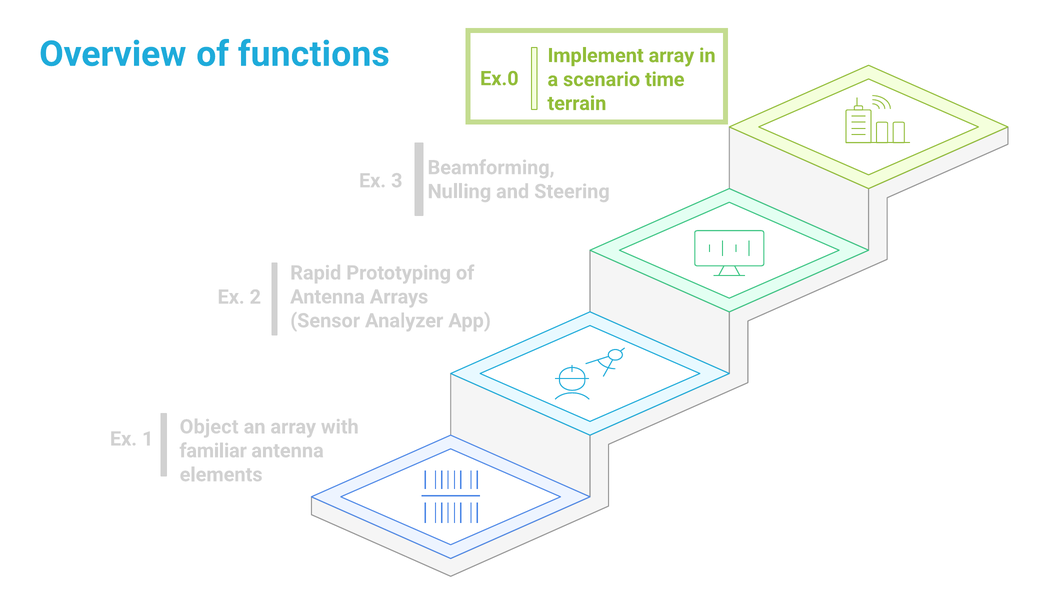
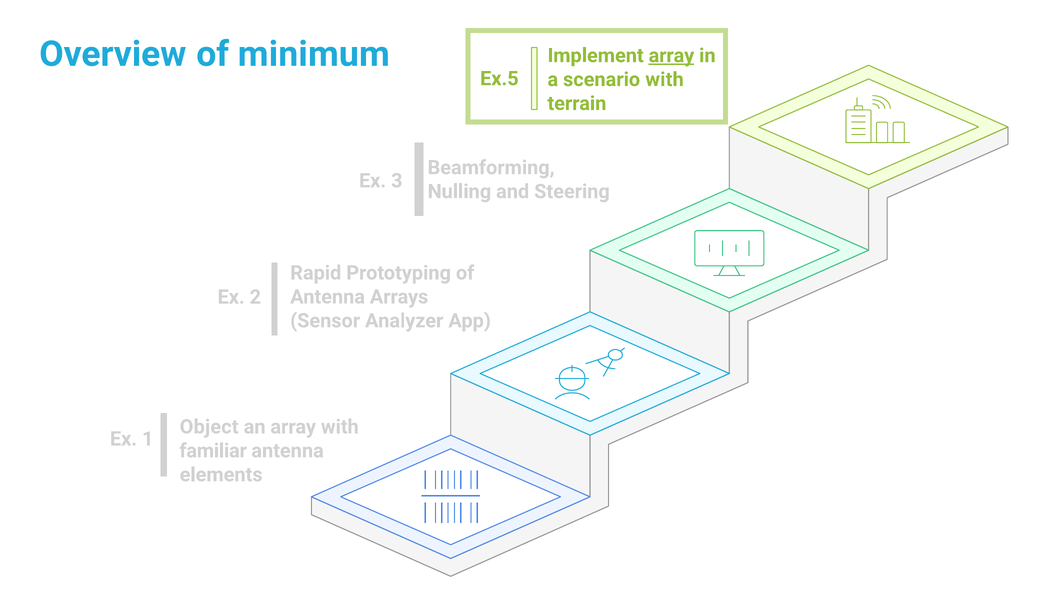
functions: functions -> minimum (314, 54)
array underline: none -> present (671, 56)
Ex.0: Ex.0 -> Ex.5 (499, 79)
scenario time: time -> with (665, 80)
